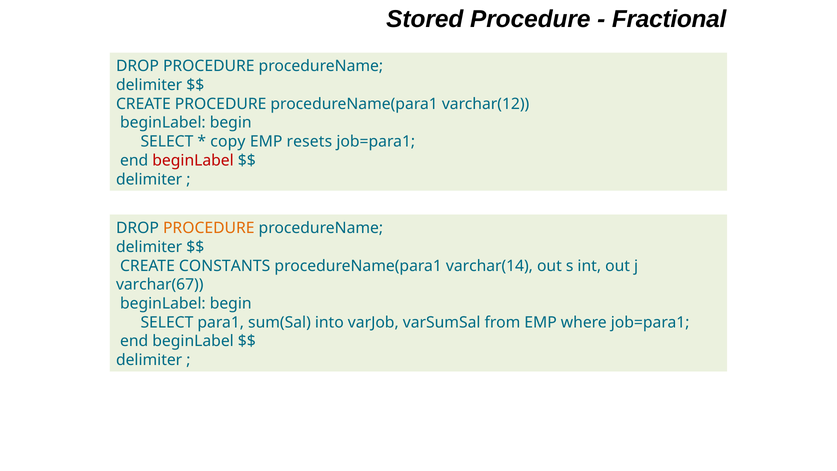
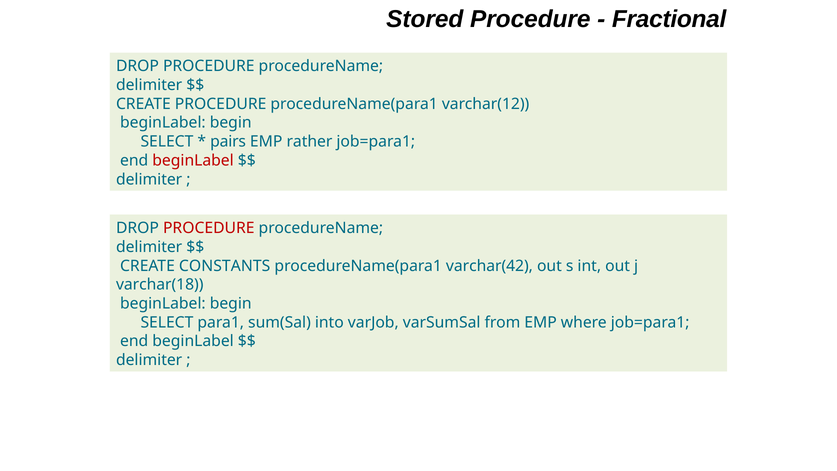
copy: copy -> pairs (228, 142)
resets: resets -> rather (309, 142)
PROCEDURE colour: orange -> red (209, 228)
varchar(14: varchar(14 -> varchar(42 (489, 266)
varchar(67: varchar(67 -> varchar(18 (160, 285)
